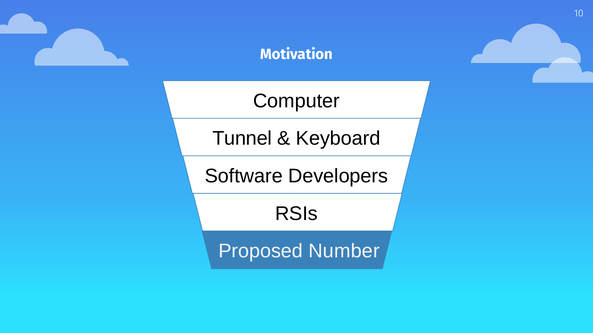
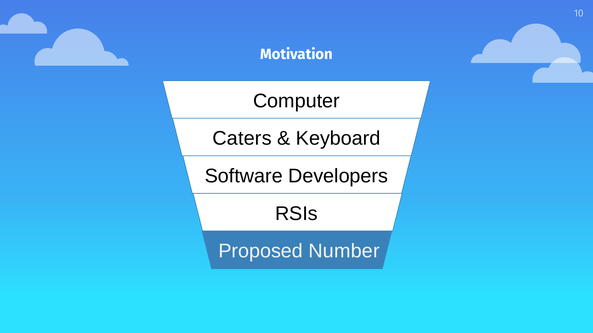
Tunnel: Tunnel -> Caters (242, 139)
